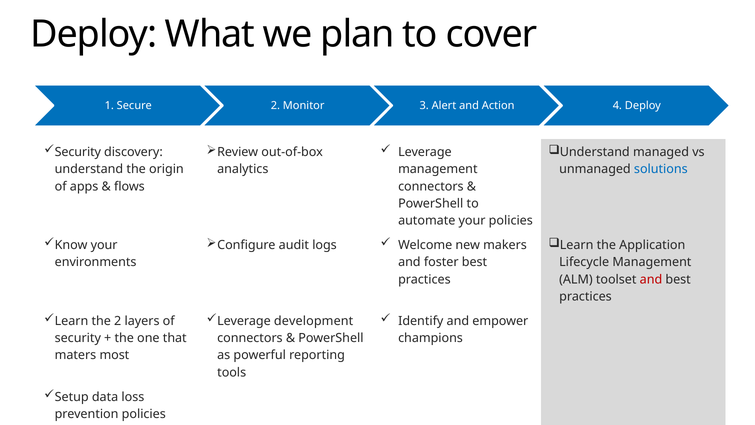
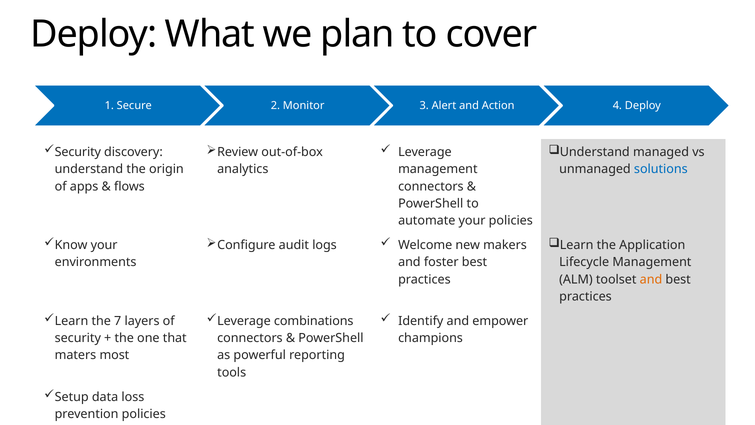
and colour: red -> orange (651, 279)
the 2: 2 -> 7 (118, 321)
development: development -> combinations (314, 321)
